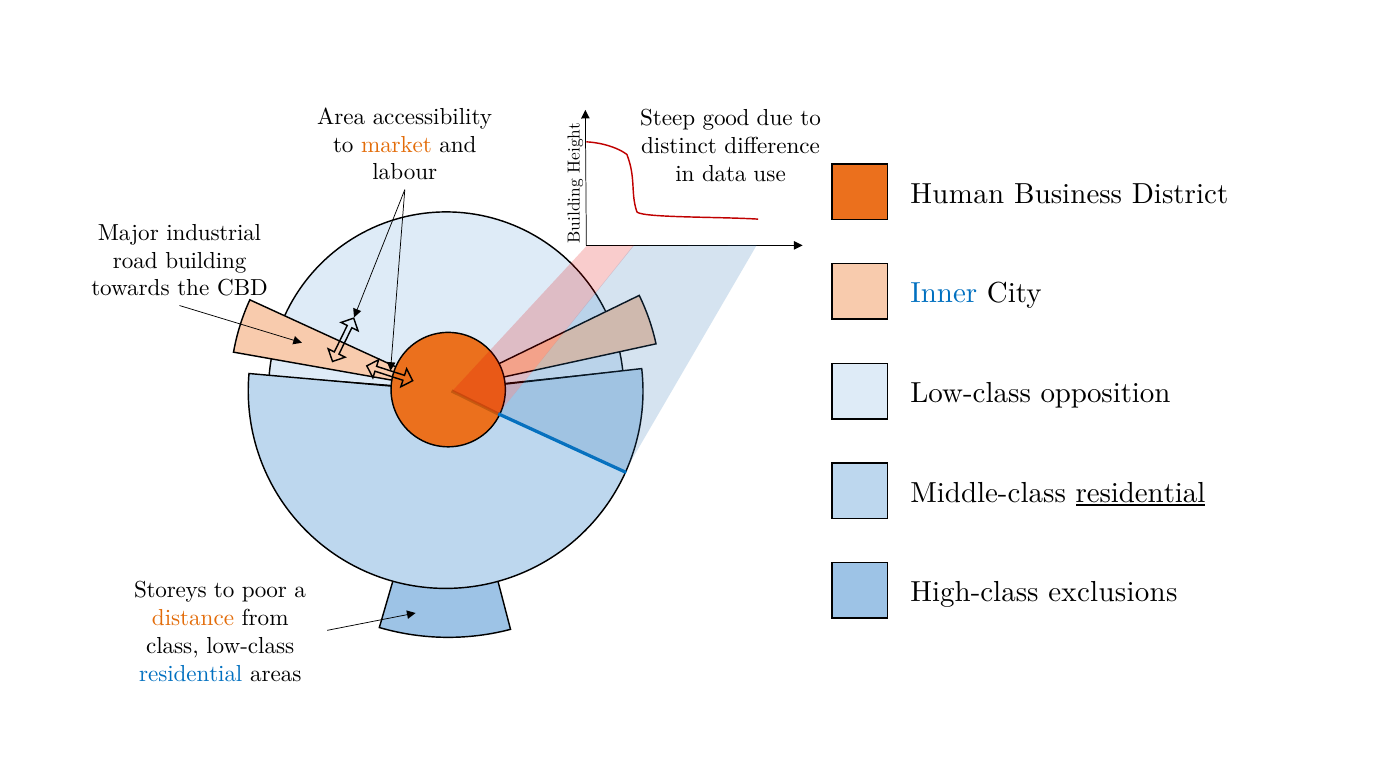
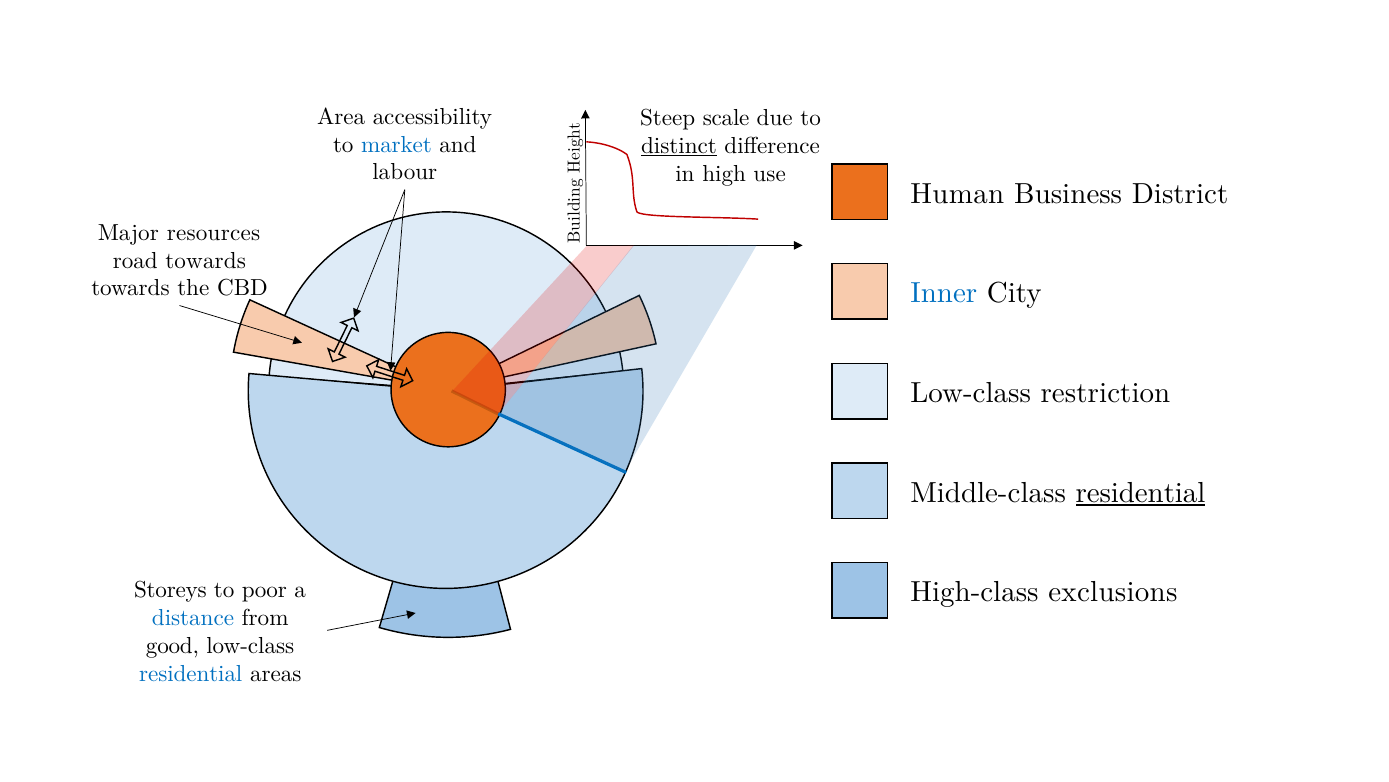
good: good -> scale (726, 118)
market colour: orange -> blue (396, 144)
distinct underline: none -> present (679, 146)
data: data -> high (724, 173)
industrial: industrial -> resources (214, 232)
road building: building -> towards (206, 260)
opposition: opposition -> restriction (1105, 392)
distance colour: orange -> blue (193, 618)
class: class -> good (172, 645)
